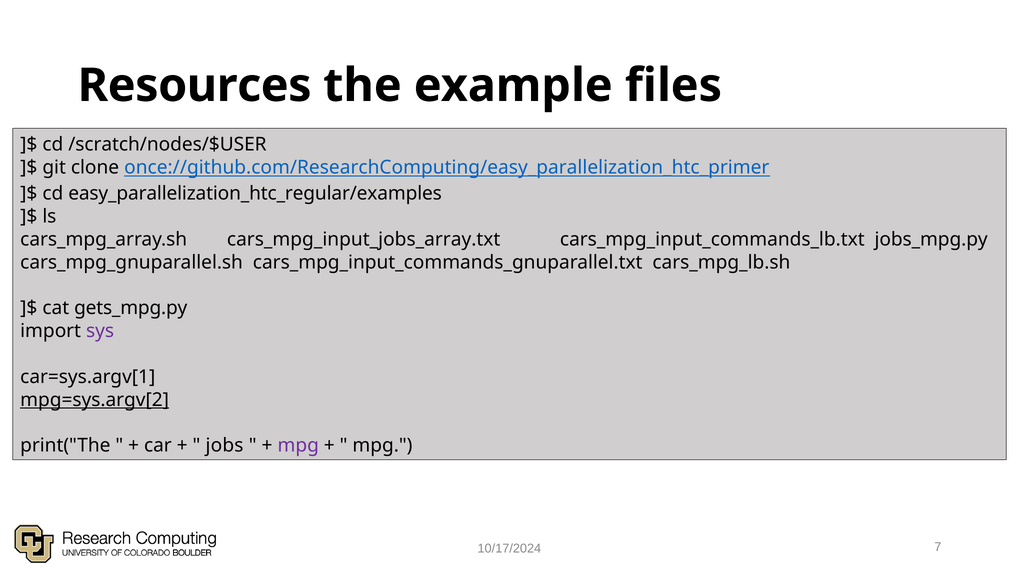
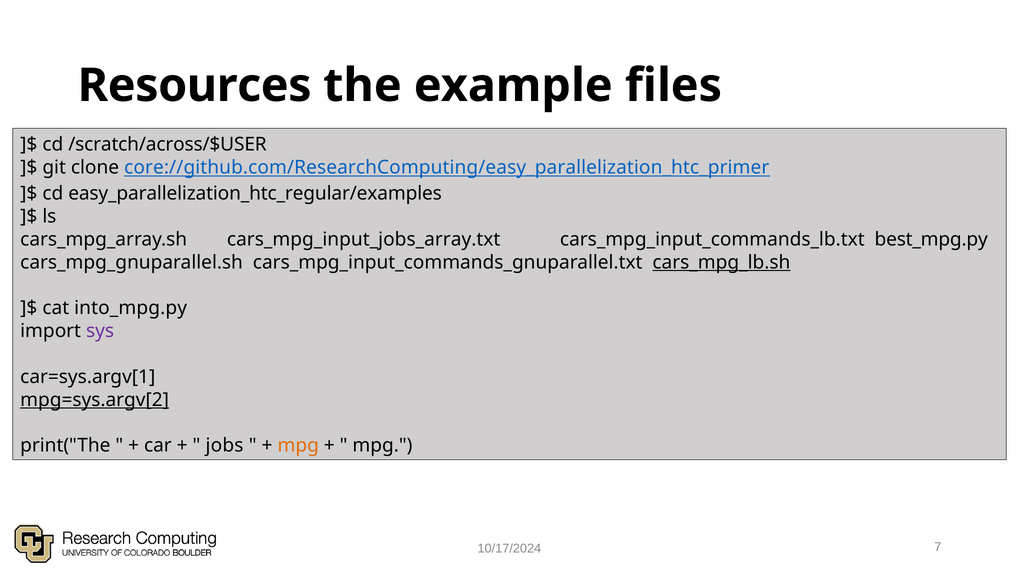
/scratch/nodes/$USER: /scratch/nodes/$USER -> /scratch/across/$USER (167, 145)
once://github.com/ResearchComputing/easy_parallelization_htc_primer: once://github.com/ResearchComputing/easy_parallelization_htc_primer -> core://github.com/ResearchComputing/easy_parallelization_htc_primer (447, 168)
jobs_mpg.py: jobs_mpg.py -> best_mpg.py (931, 239)
cars_mpg_lb.sh underline: none -> present (721, 262)
gets_mpg.py: gets_mpg.py -> into_mpg.py (131, 308)
mpg colour: purple -> orange (298, 446)
